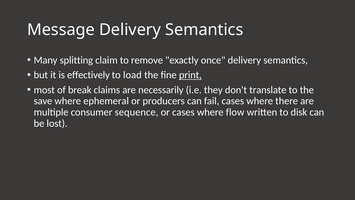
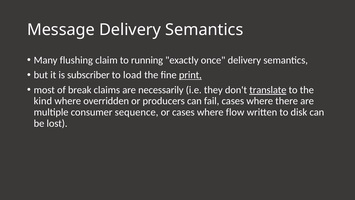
splitting: splitting -> flushing (76, 60)
remove: remove -> running (147, 60)
effectively: effectively -> subscriber (88, 75)
translate underline: none -> present (268, 90)
save: save -> kind (43, 101)
ephemeral: ephemeral -> overridden (106, 101)
